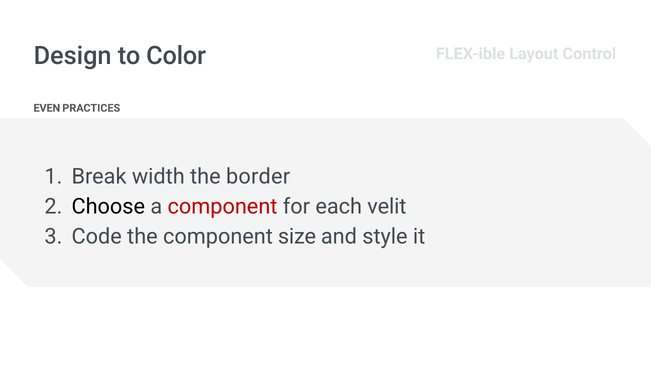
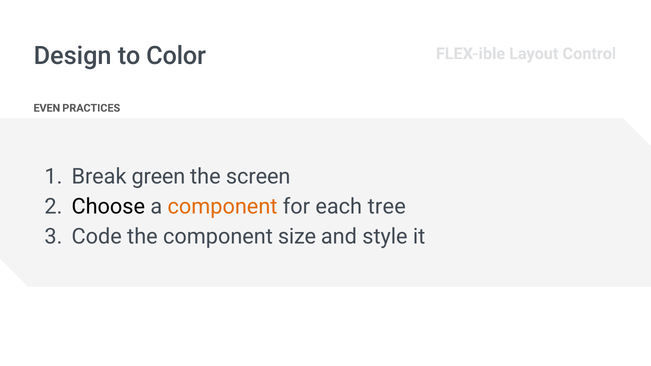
width: width -> green (158, 177)
border: border -> screen (258, 177)
component colour: red -> orange (223, 207)
velit: velit -> tree (387, 207)
